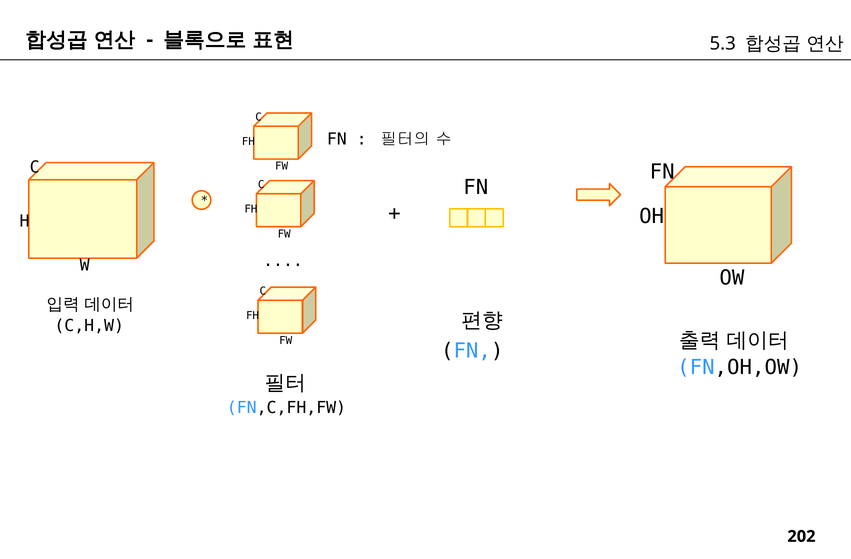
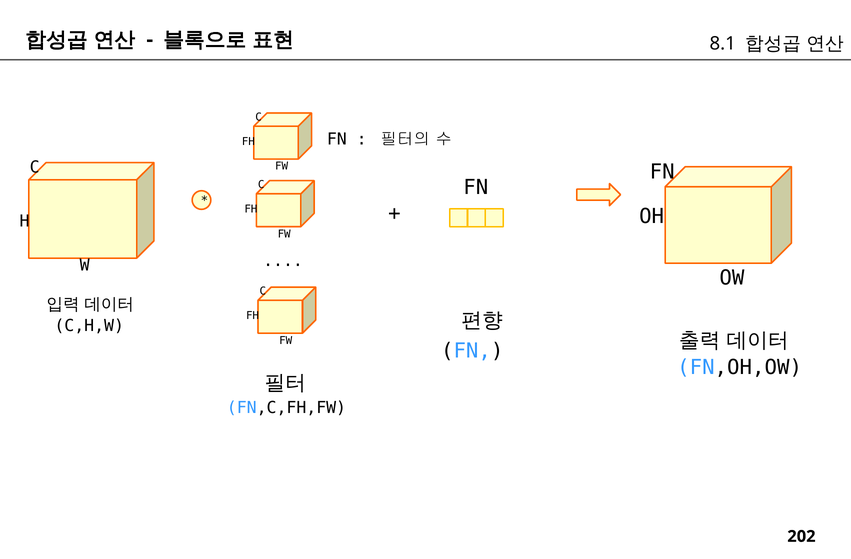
5.3: 5.3 -> 8.1 (723, 44)
